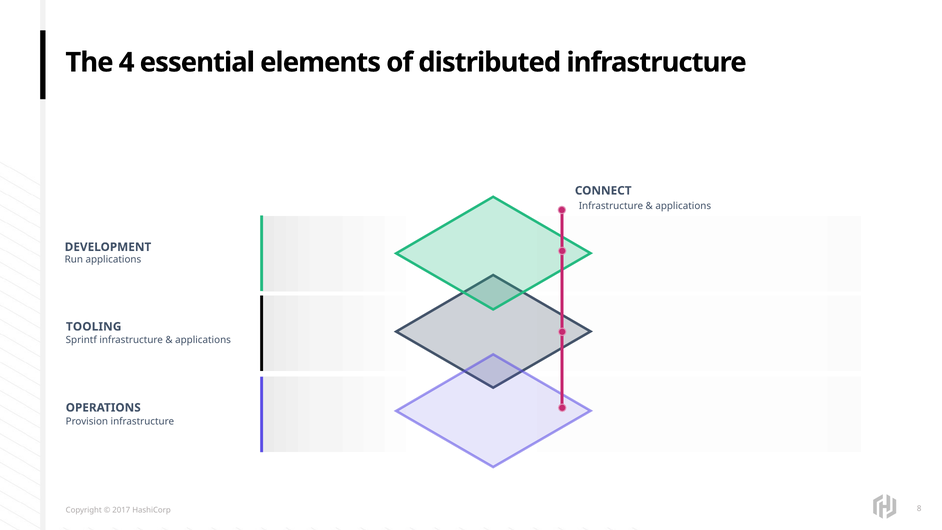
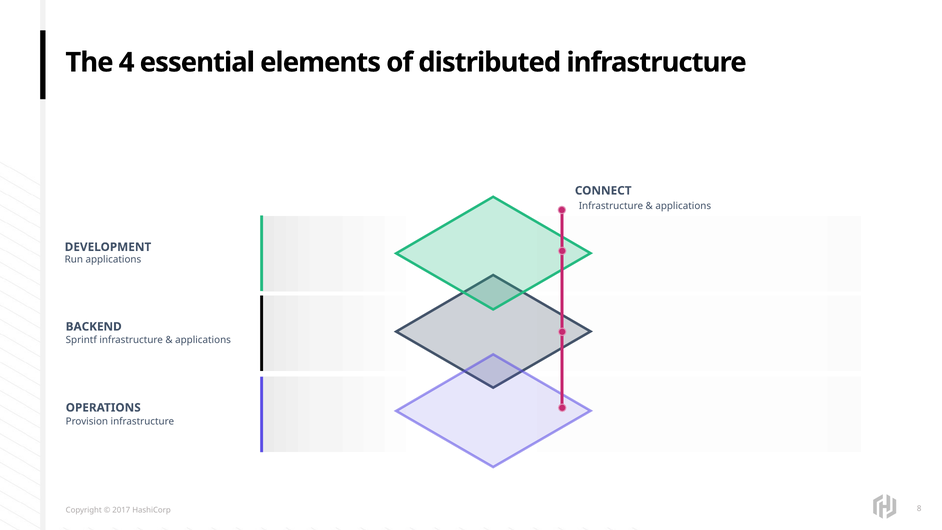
TOOLING: TOOLING -> BACKEND (94, 327)
